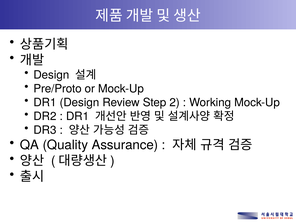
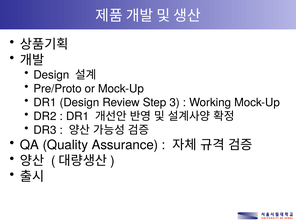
2: 2 -> 3 (175, 102)
